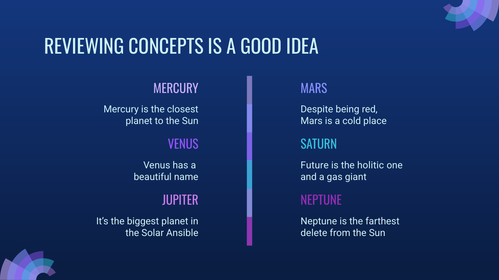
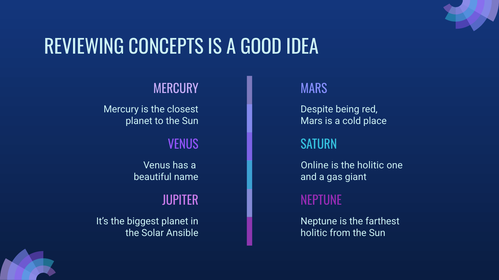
Future: Future -> Online (315, 166)
delete: delete -> holitic (314, 233)
